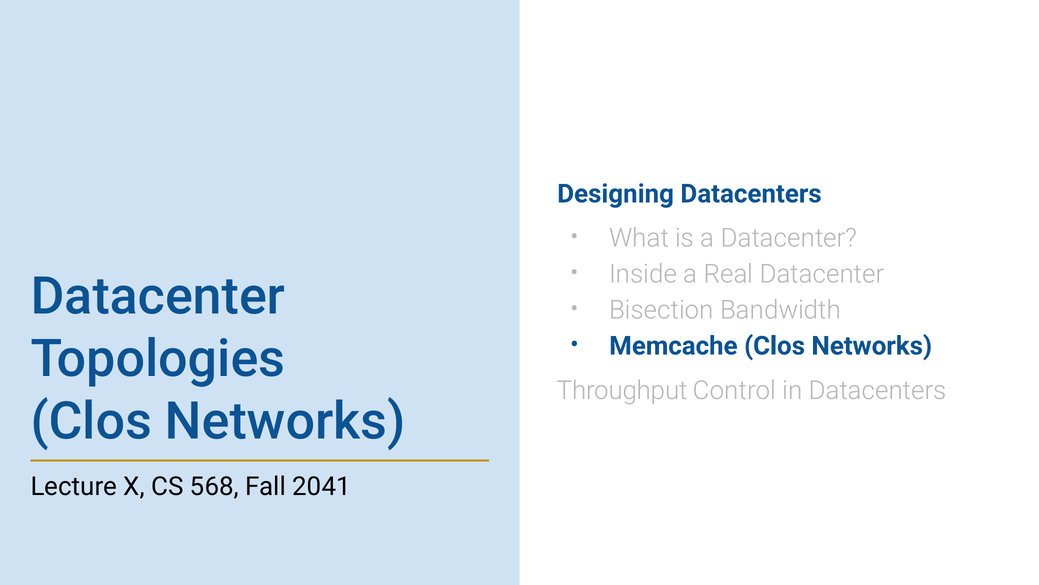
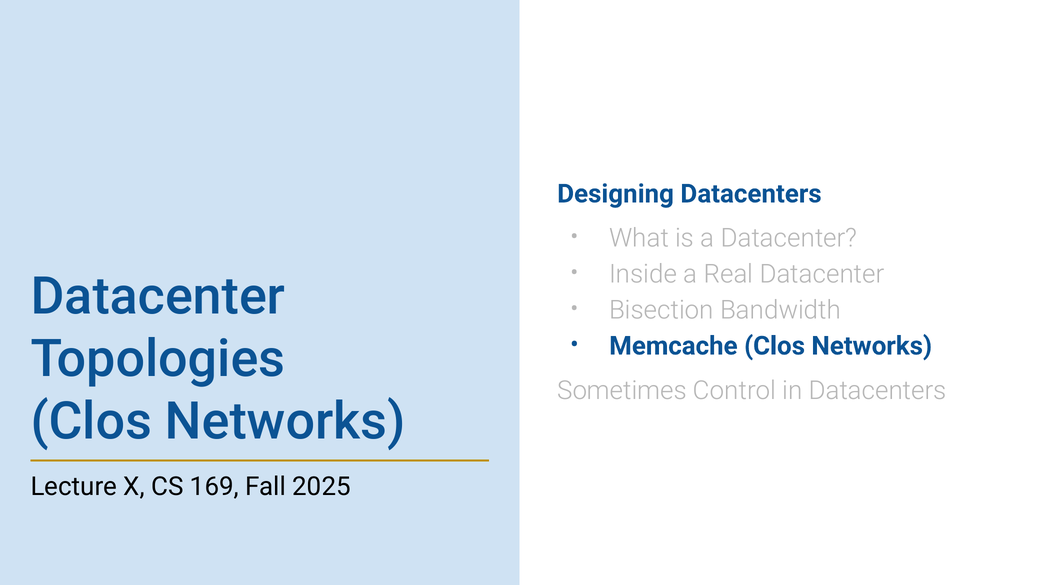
Throughput: Throughput -> Sometimes (622, 390)
568: 568 -> 169 (214, 486)
2041: 2041 -> 2025 (322, 486)
